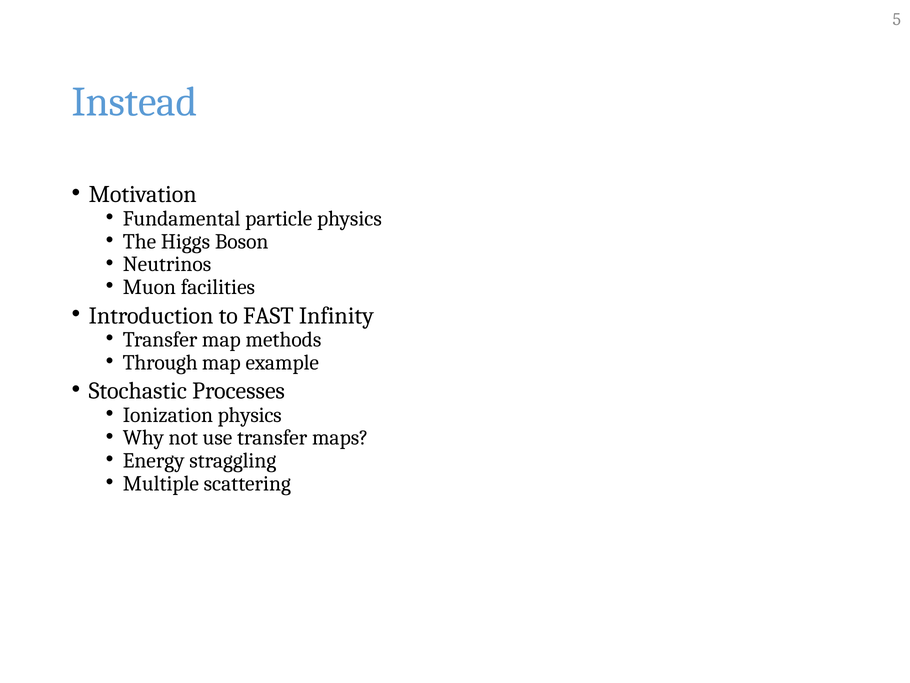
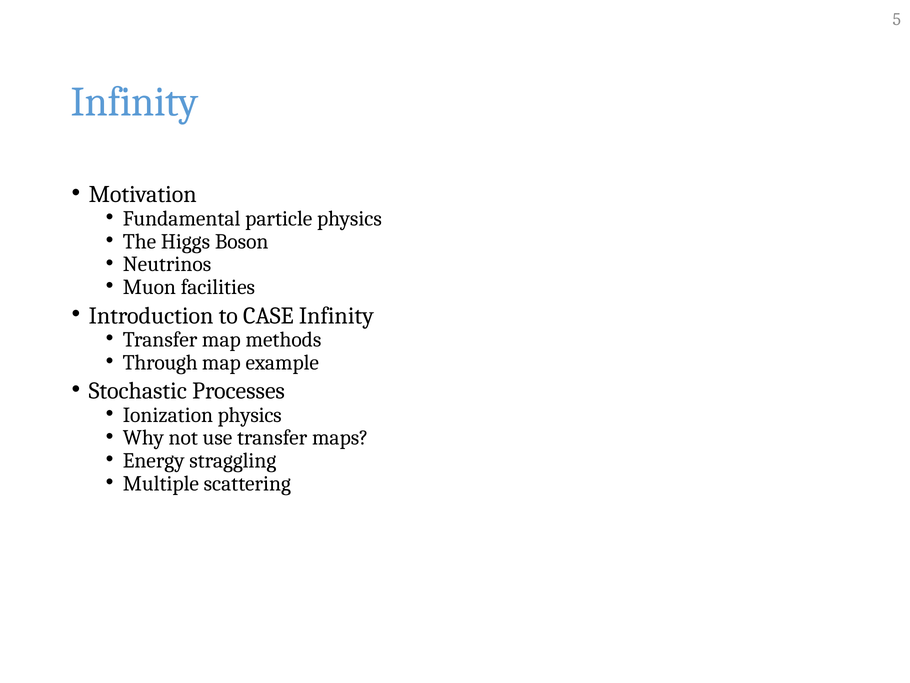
Instead: Instead -> Infinity (135, 102)
FAST: FAST -> CASE (268, 315)
